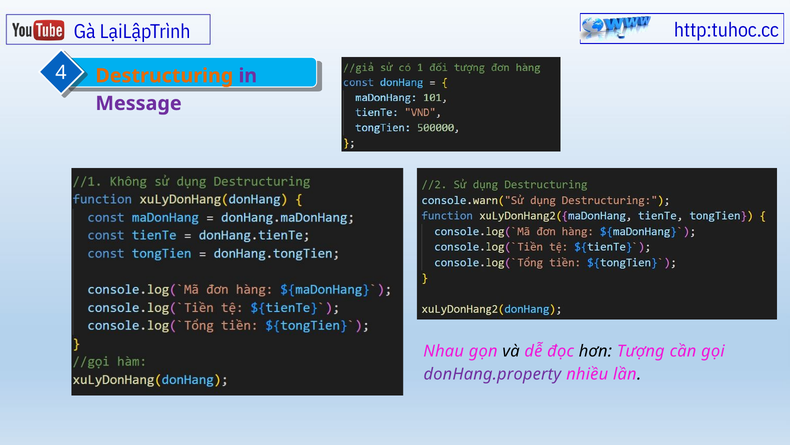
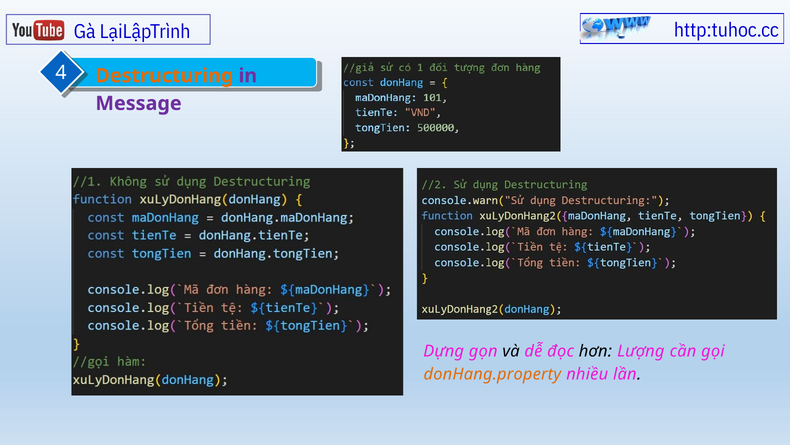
Nhau: Nhau -> Dựng (444, 351)
Tượng: Tượng -> Lượng (641, 351)
donHang.property colour: purple -> orange (492, 374)
